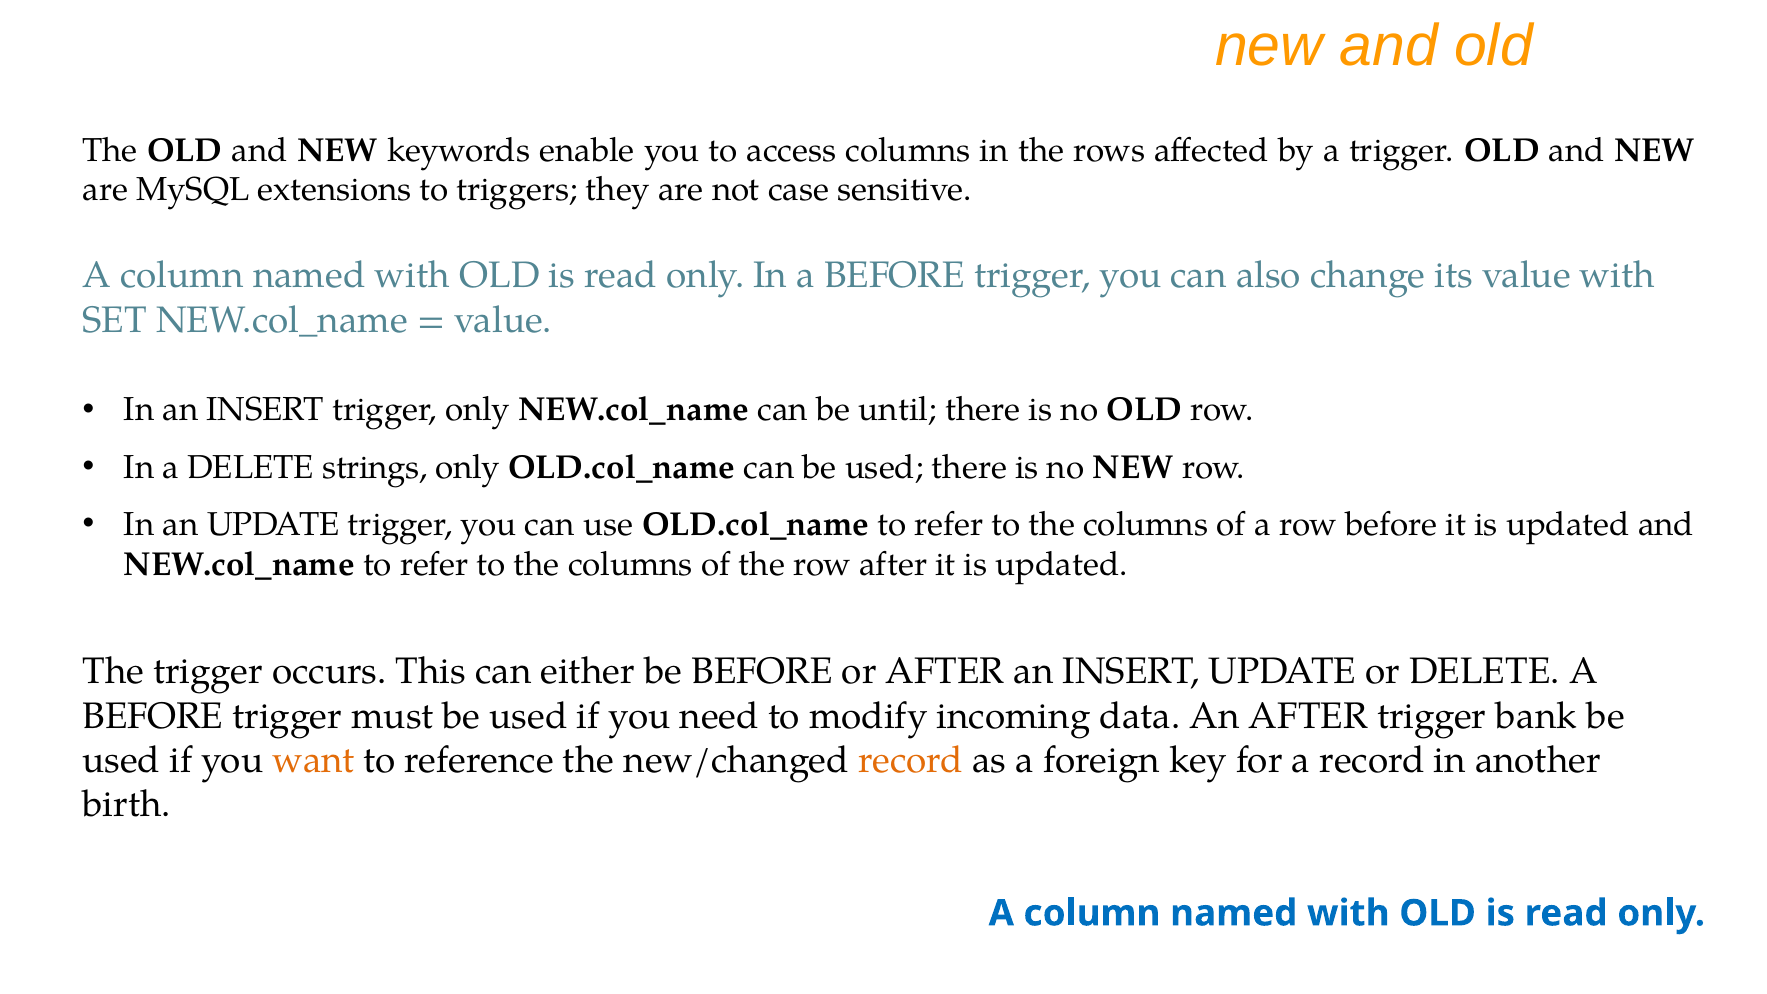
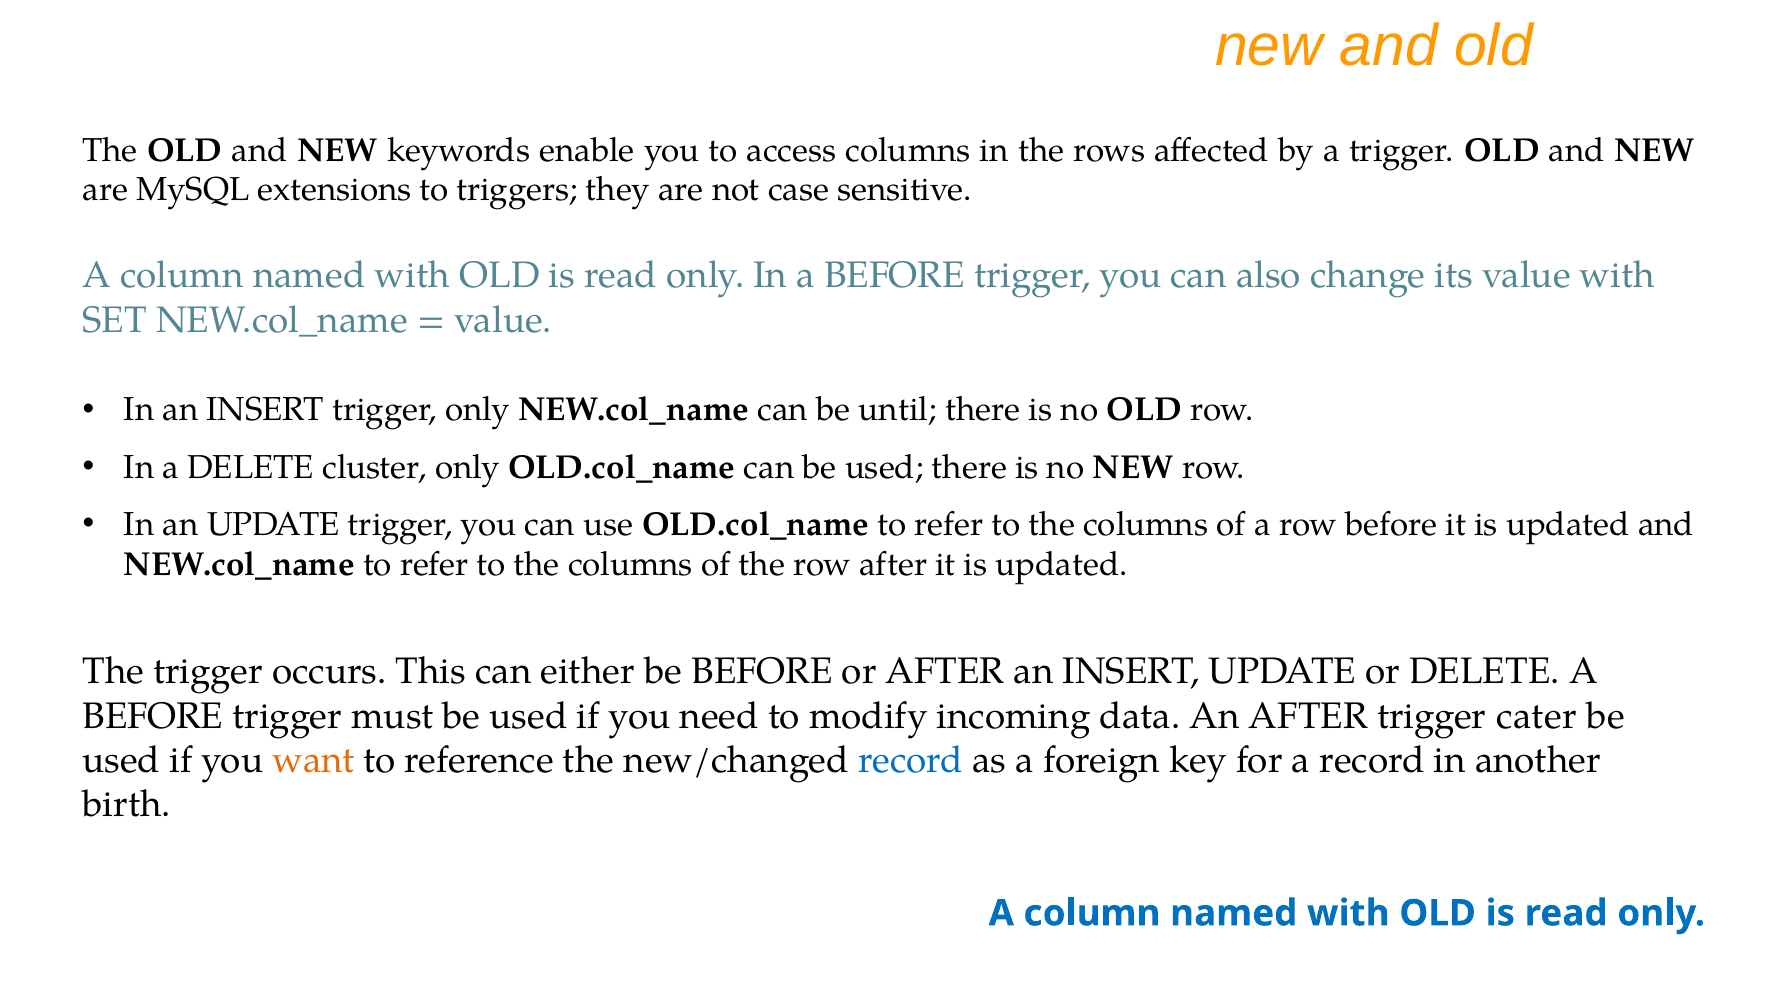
strings: strings -> cluster (375, 467)
bank: bank -> cater (1537, 716)
record colour: orange -> blue (911, 760)
